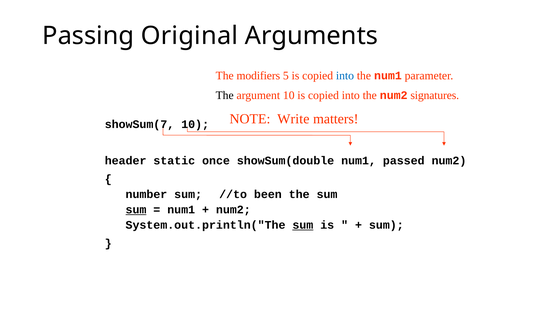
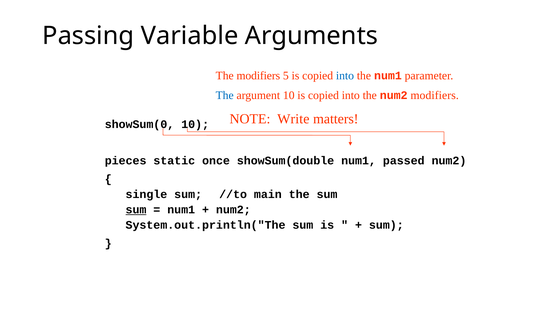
Original: Original -> Variable (190, 36)
The colour: black -> blue (225, 95)
num2 signatures: signatures -> modifiers (435, 95)
showSum(7: showSum(7 -> showSum(0 (139, 124)
header: header -> pieces (126, 161)
number: number -> single (146, 194)
been: been -> main (268, 194)
sum underline: present -> none (303, 225)
